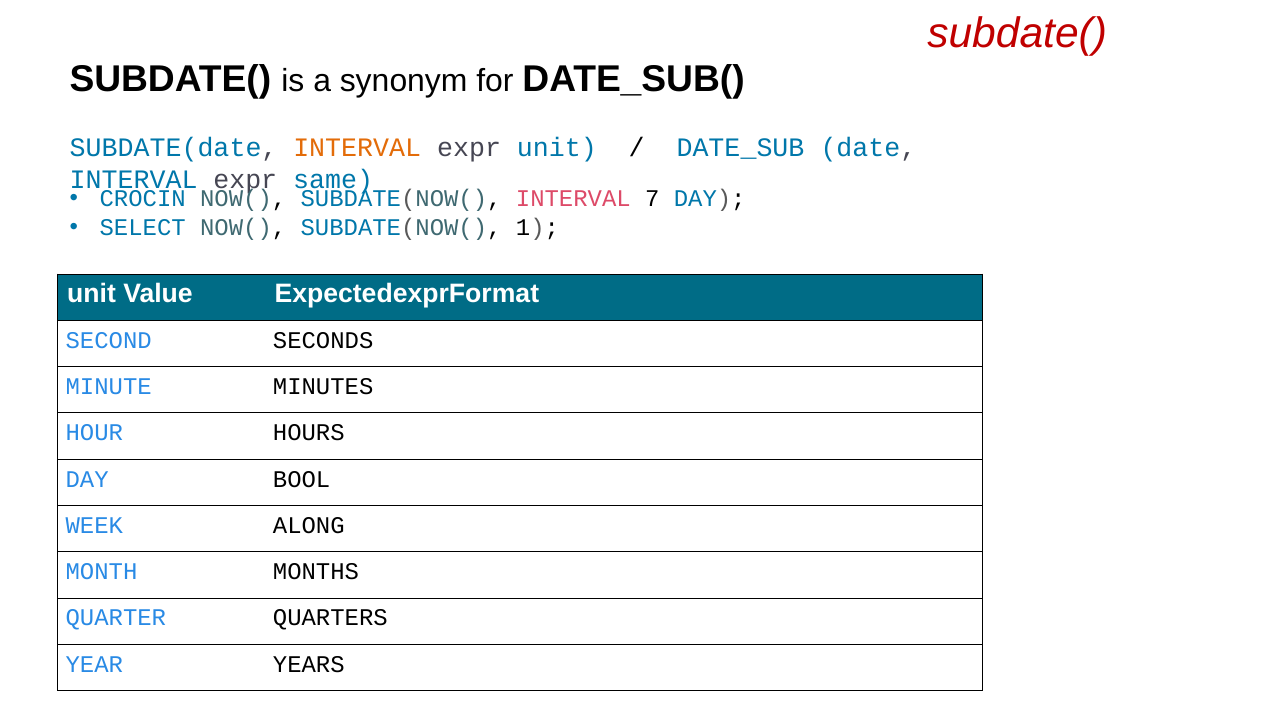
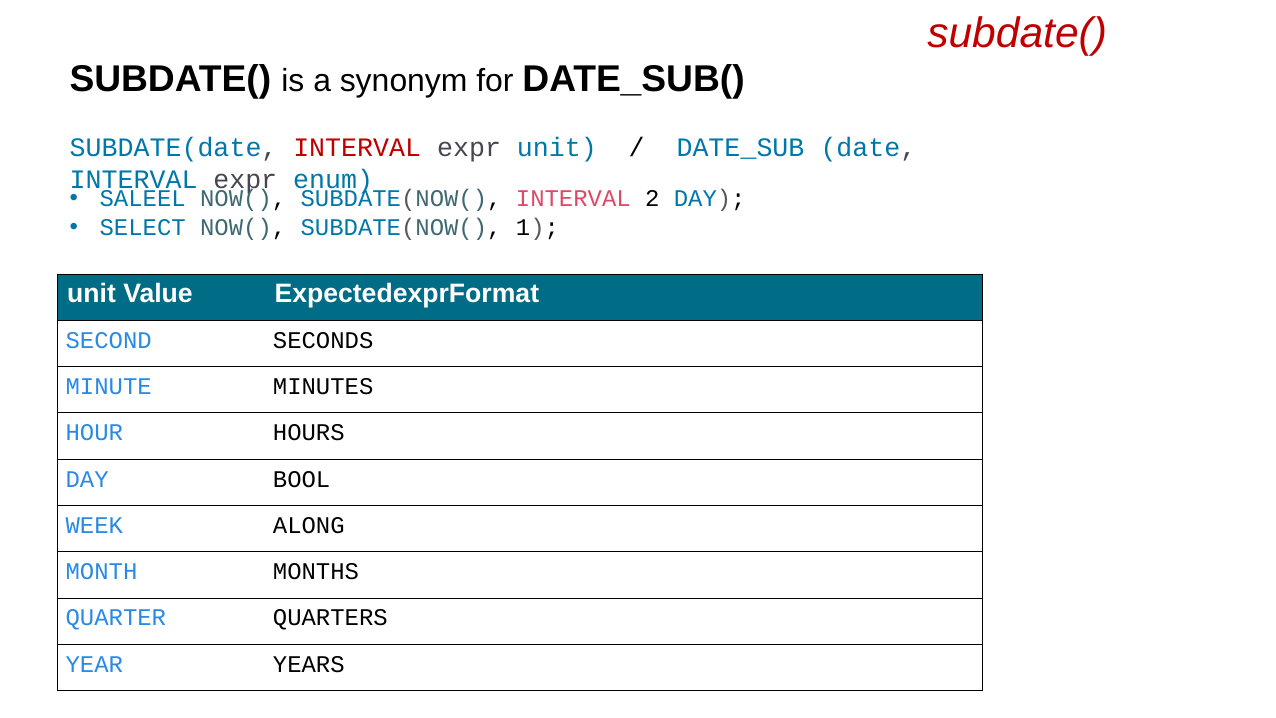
INTERVAL colour: orange -> red (357, 148)
same: same -> enum (333, 180)
CROCIN: CROCIN -> SALEEL (143, 199)
7: 7 -> 2 (652, 199)
